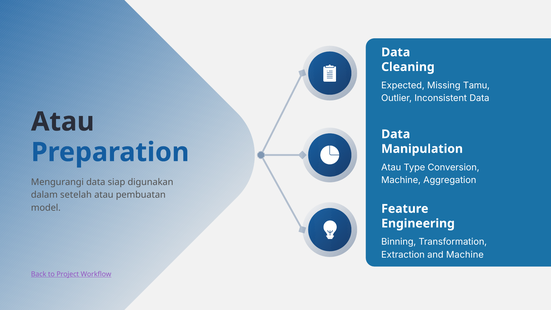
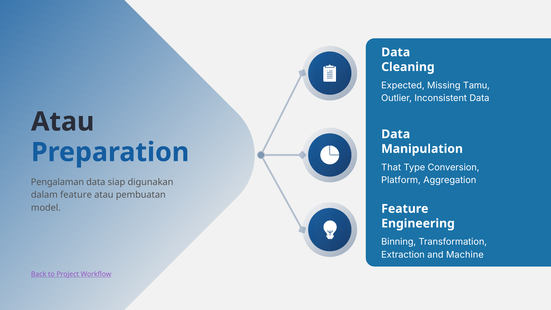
Atau: Atau -> That (391, 167)
Machine: Machine -> Platform (401, 180)
Mengurangi: Mengurangi -> Pengalaman (57, 182)
dalam setelah: setelah -> feature (76, 195)
